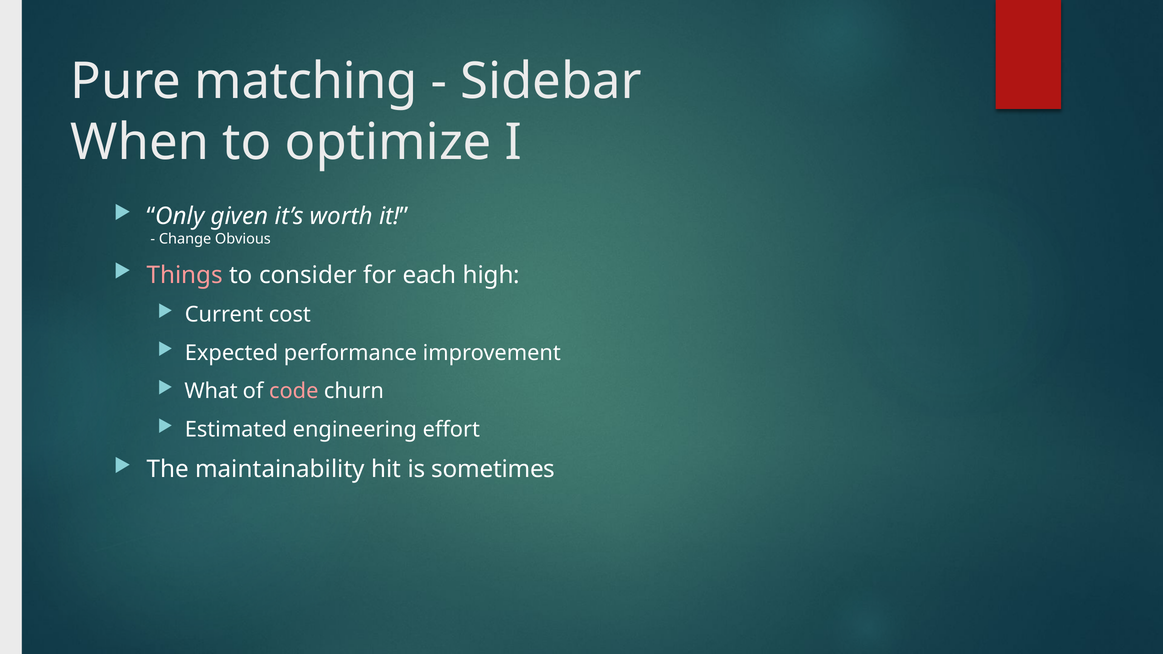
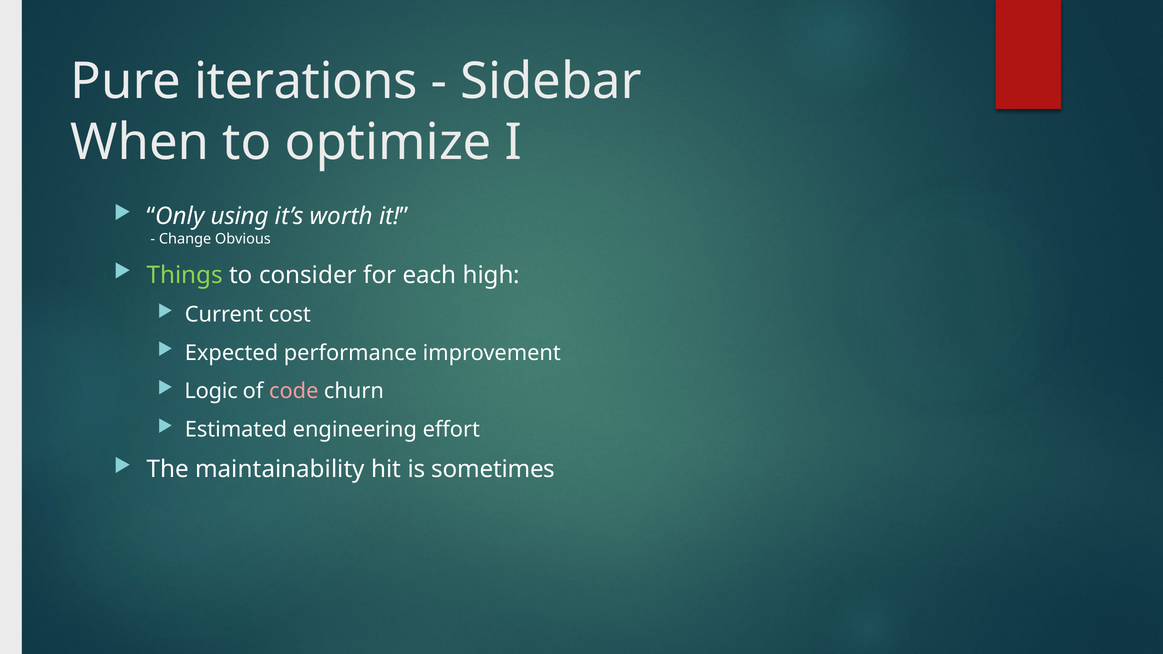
matching: matching -> iterations (306, 82)
given: given -> using (240, 216)
Things colour: pink -> light green (185, 275)
What: What -> Logic (211, 391)
